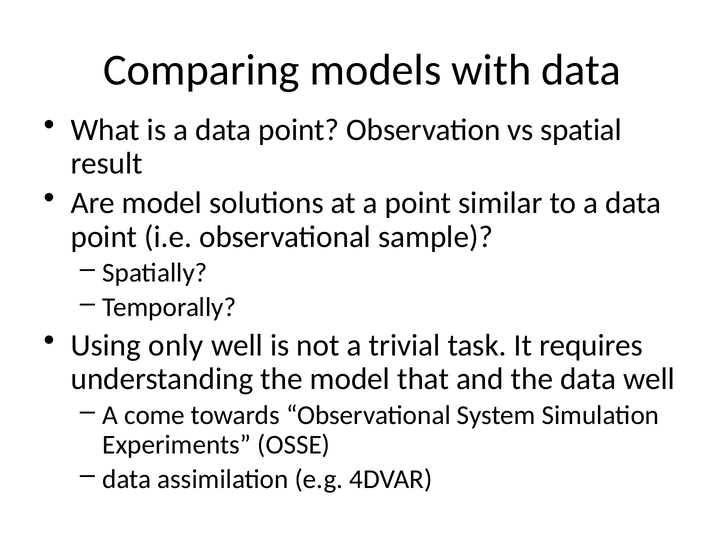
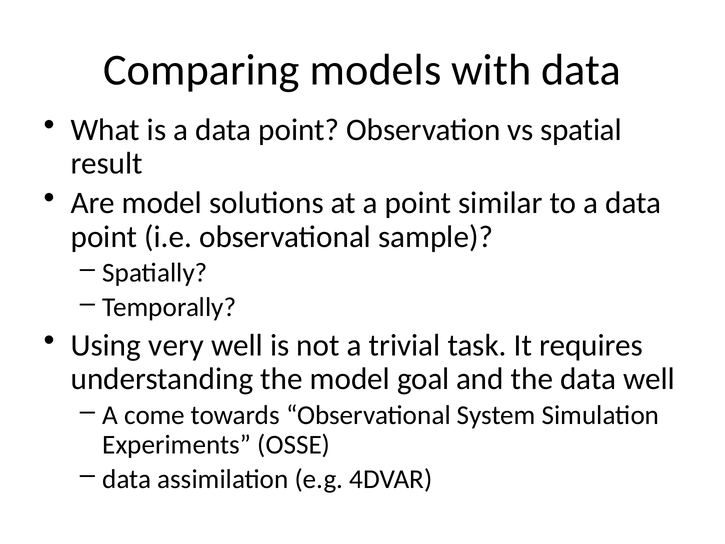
only: only -> very (176, 345)
that: that -> goal (423, 379)
